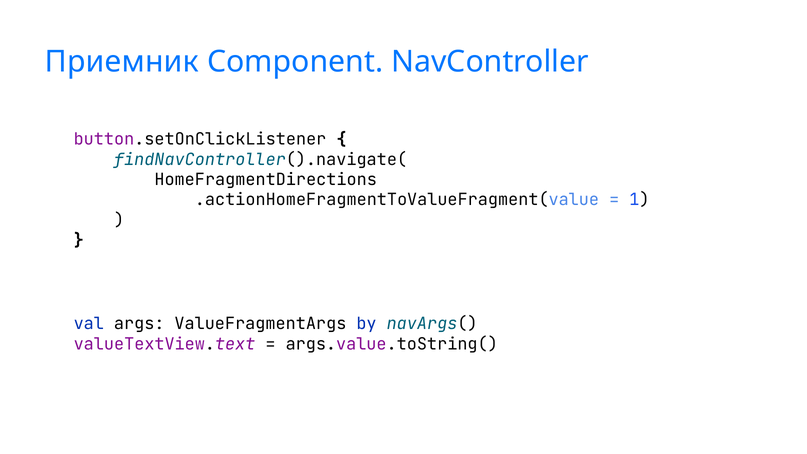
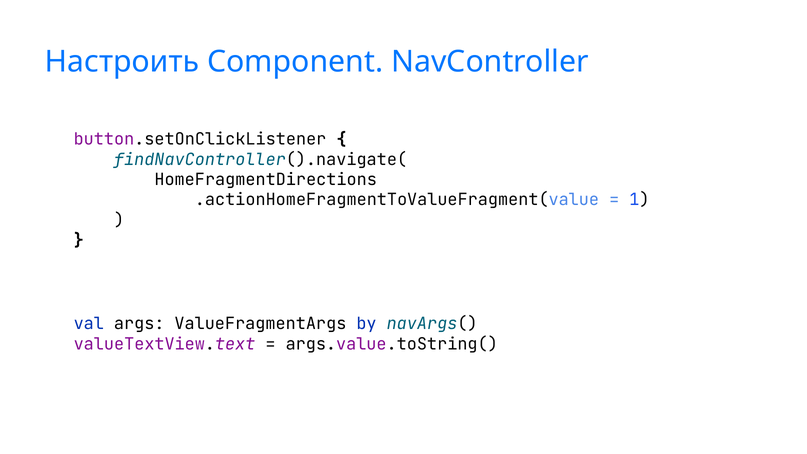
Приемник: Приемник -> Настроить (122, 62)
